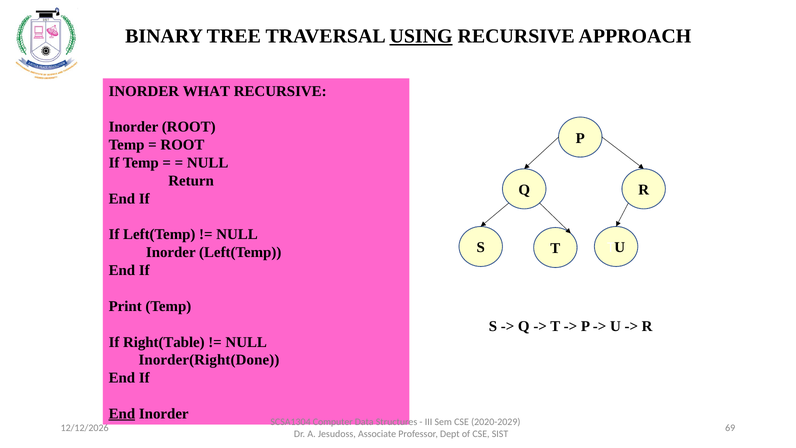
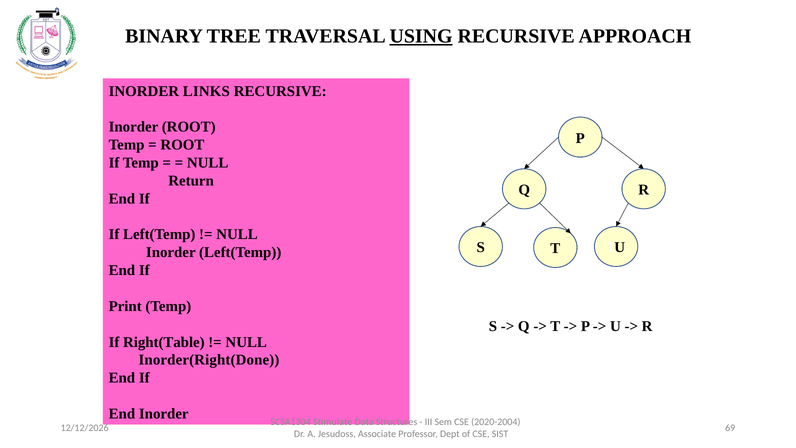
WHAT: WHAT -> LINKS (206, 91)
End underline: present -> none (122, 414)
Computer: Computer -> Stimulate (333, 422)
2020-2029: 2020-2029 -> 2020-2004 (496, 422)
